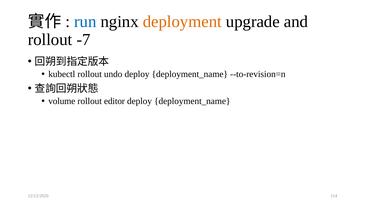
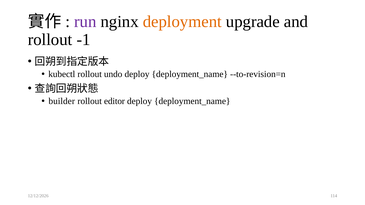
run colour: blue -> purple (85, 22)
-7: -7 -> -1 (83, 40)
volume: volume -> builder (62, 101)
